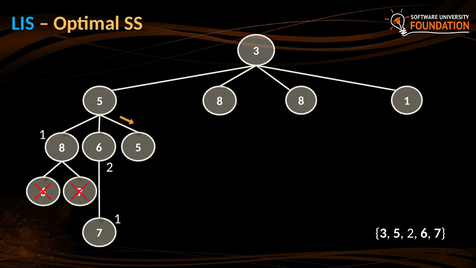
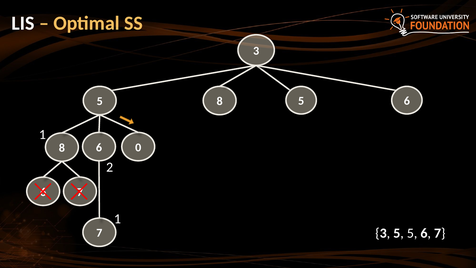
LIS colour: light blue -> white (23, 23)
8: 8 -> 5 (301, 101)
8 1: 1 -> 6 (407, 101)
8 5: 5 -> 0 (138, 147)
2: 2 -> 5 (412, 233)
